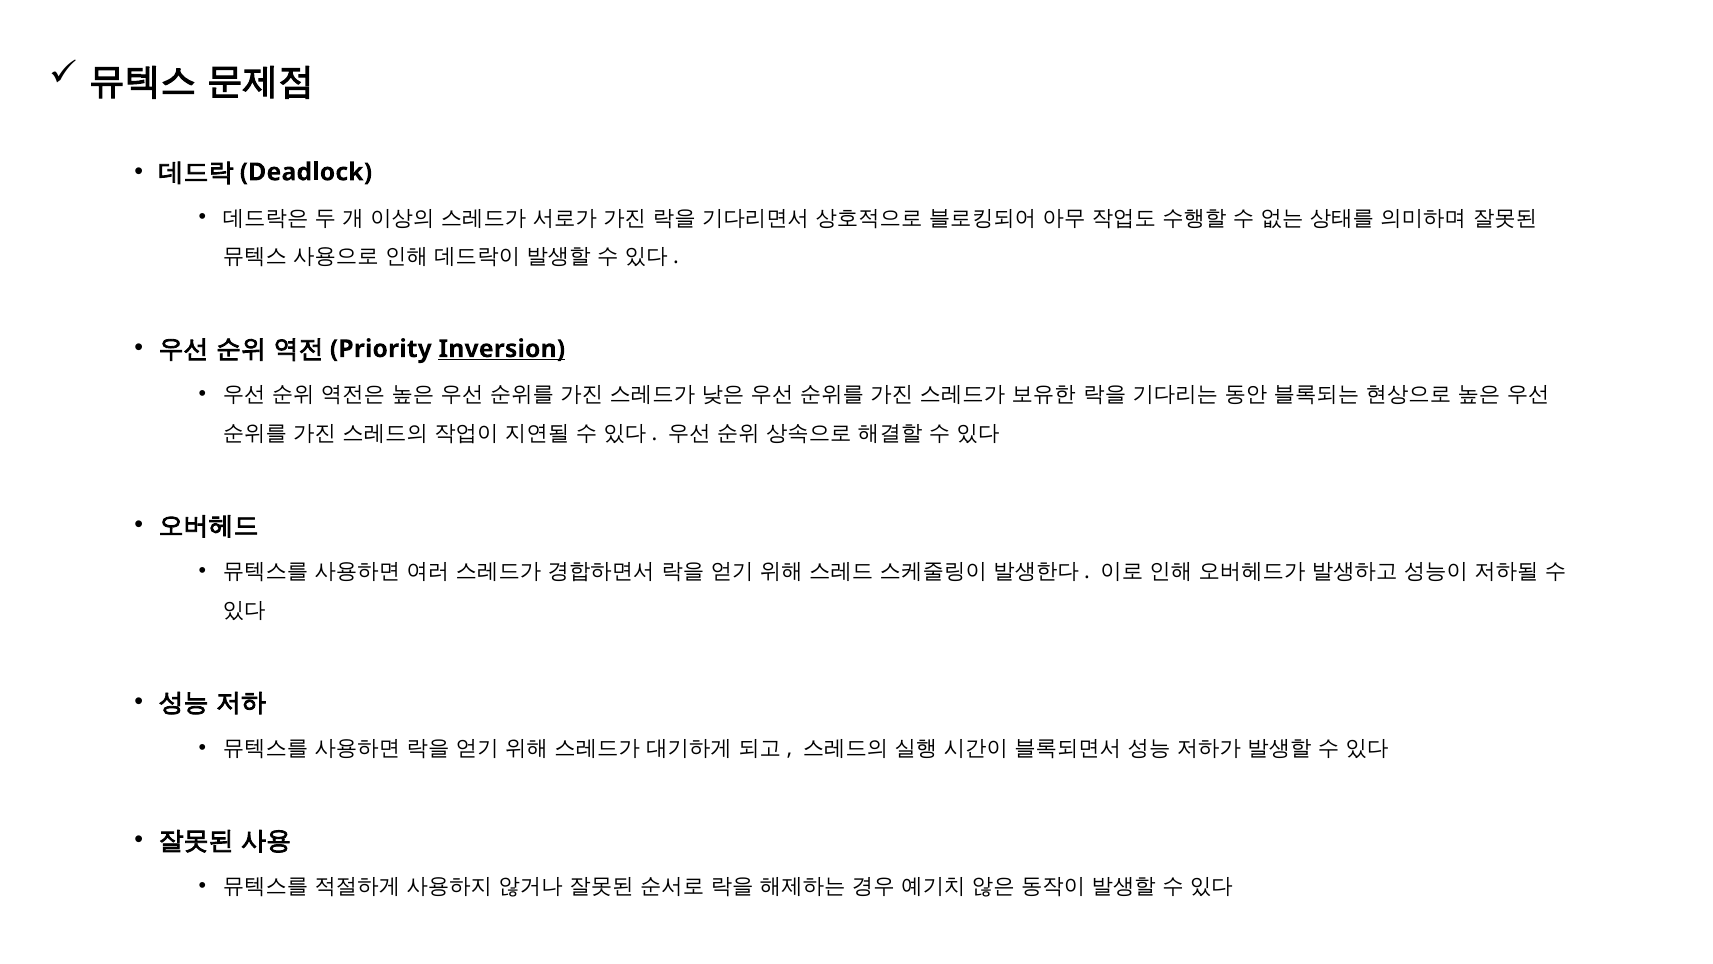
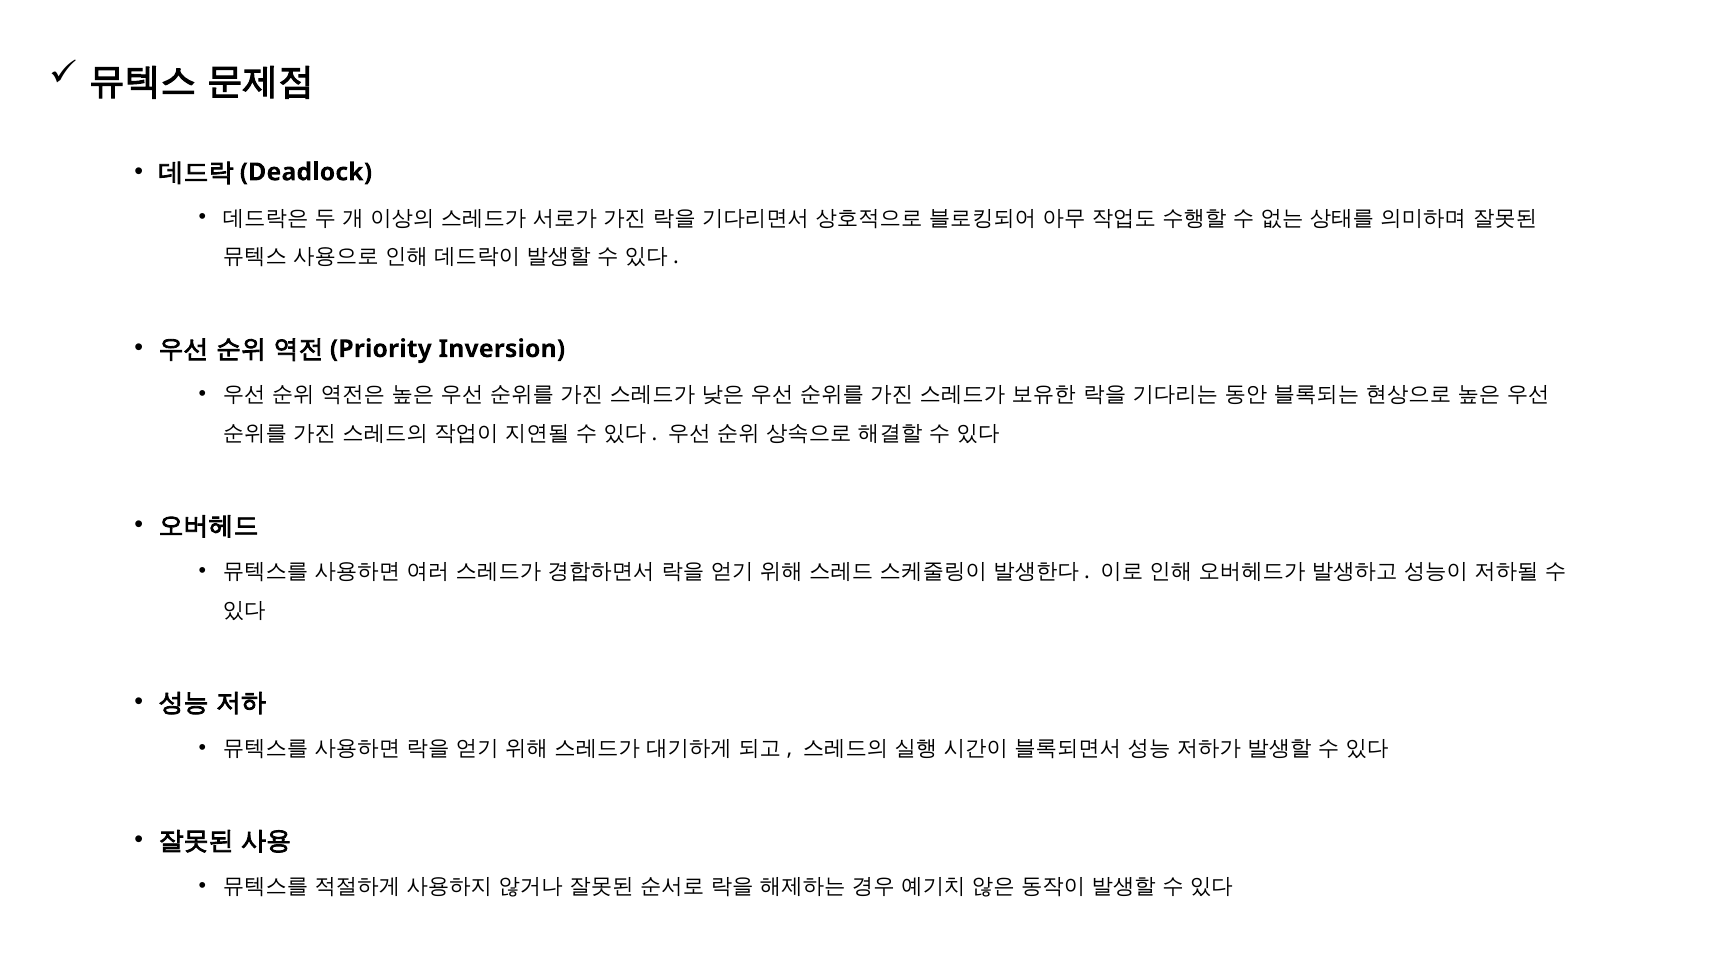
Inversion underline: present -> none (502, 349)
